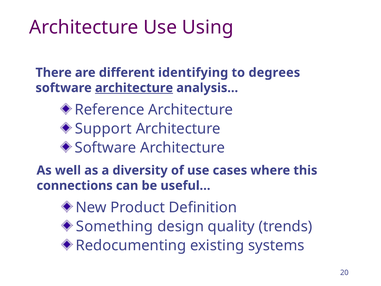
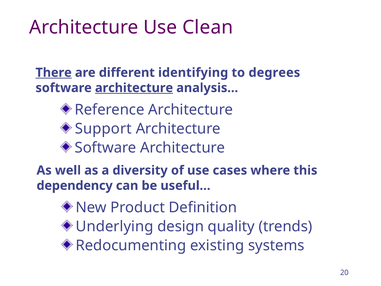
Using: Using -> Clean (208, 27)
There underline: none -> present (54, 73)
connections: connections -> dependency (75, 185)
Something: Something -> Underlying (115, 226)
